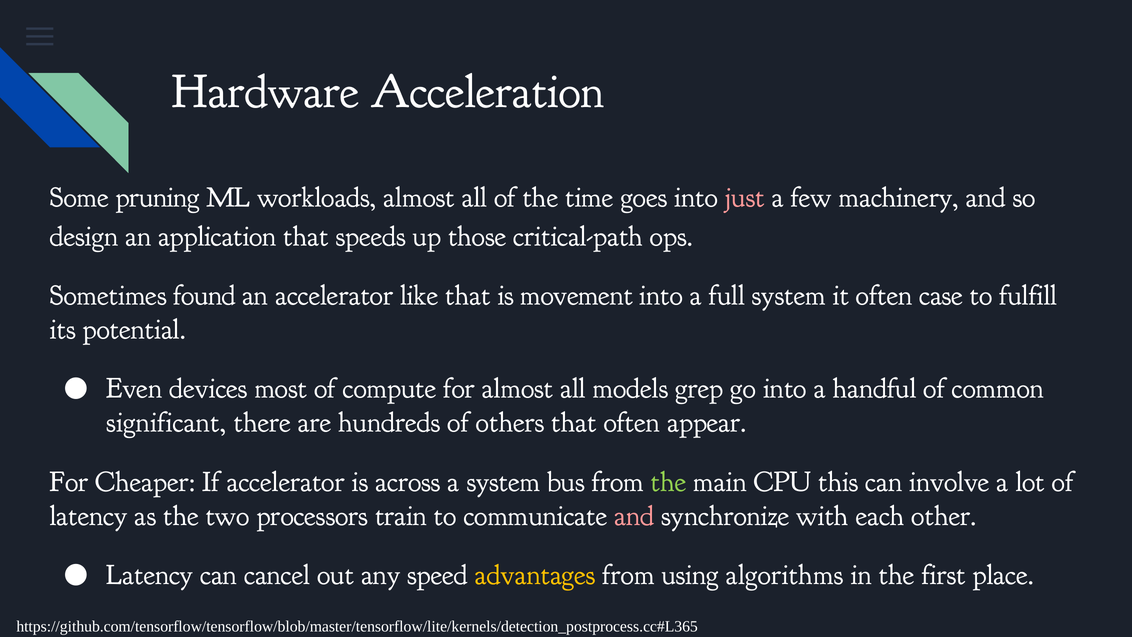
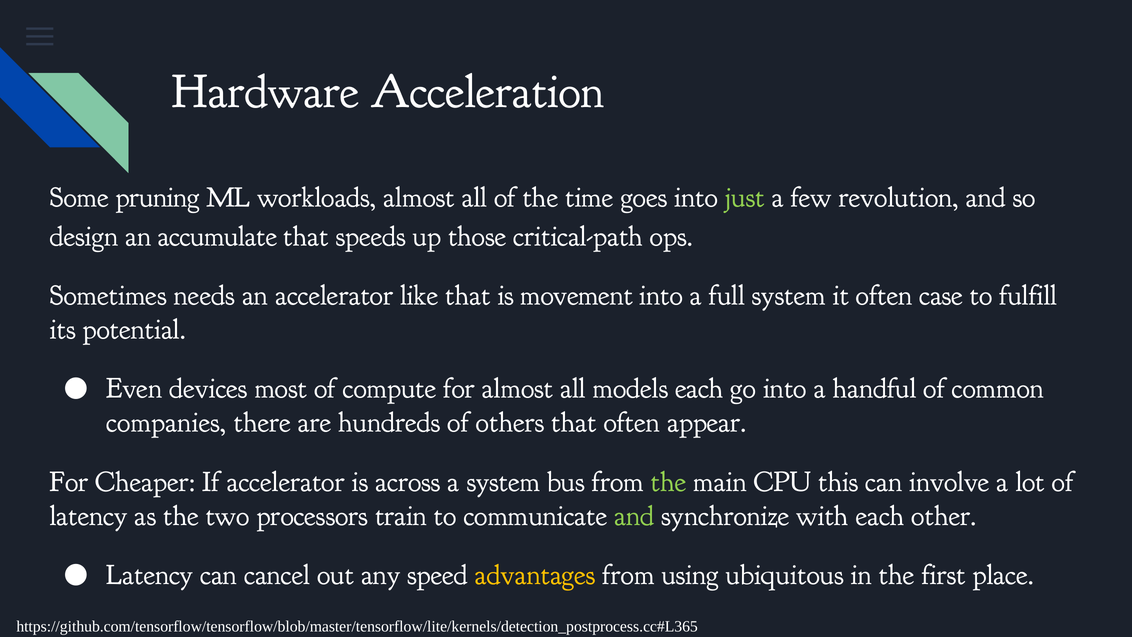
just colour: pink -> light green (745, 197)
machinery: machinery -> revolution (899, 197)
application: application -> accumulate (217, 236)
found: found -> needs (204, 295)
models grep: grep -> each (699, 388)
significant: significant -> companies (166, 422)
and colour: pink -> light green (634, 515)
algorithms: algorithms -> ubiquitous (785, 575)
